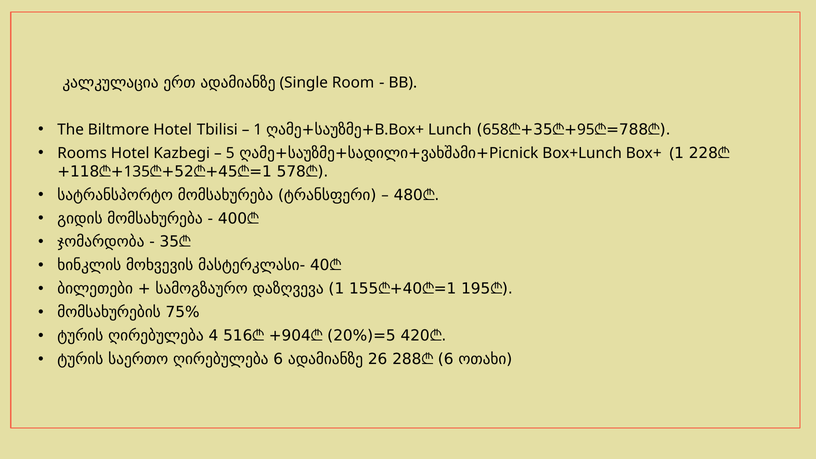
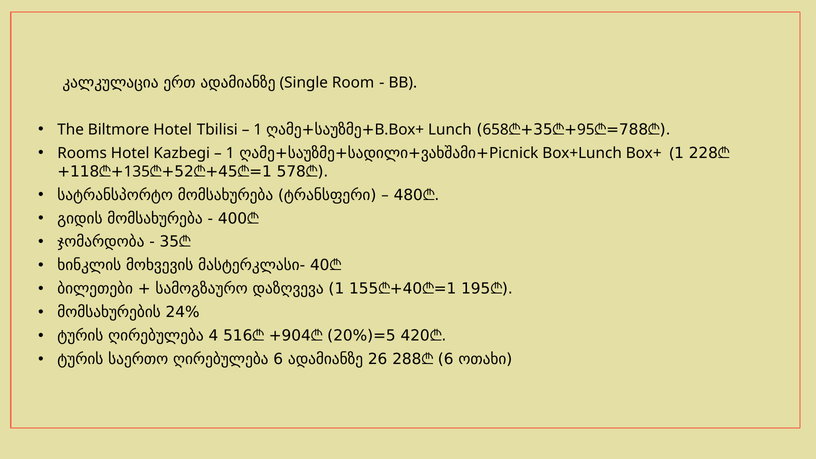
5: 5 -> 1 (230, 153)
75%: 75% -> 24% (183, 312)
